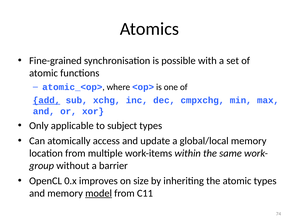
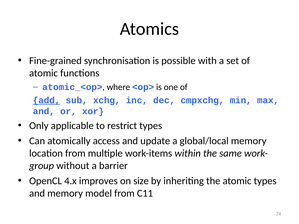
subject: subject -> restrict (122, 126)
0.x: 0.x -> 4.x (70, 181)
model underline: present -> none (99, 193)
